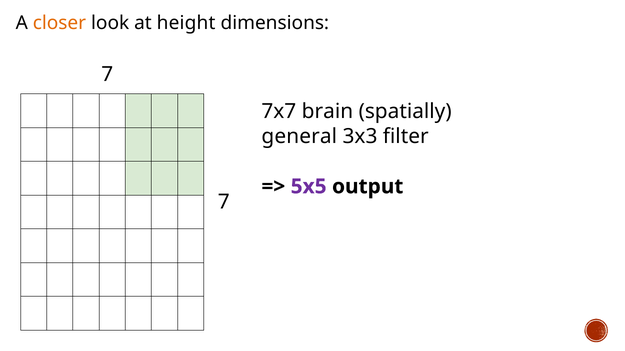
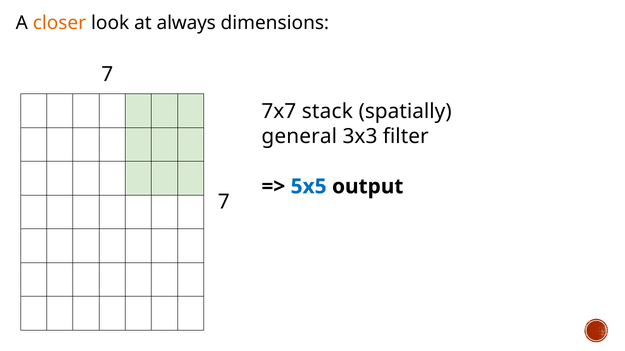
height: height -> always (186, 23)
brain: brain -> stack (327, 112)
5x5 colour: purple -> blue (309, 187)
